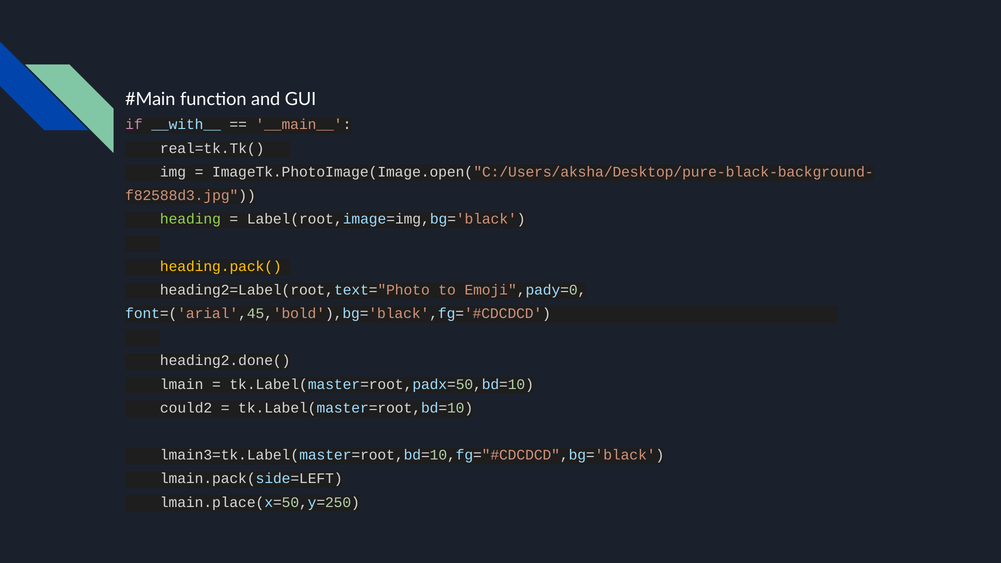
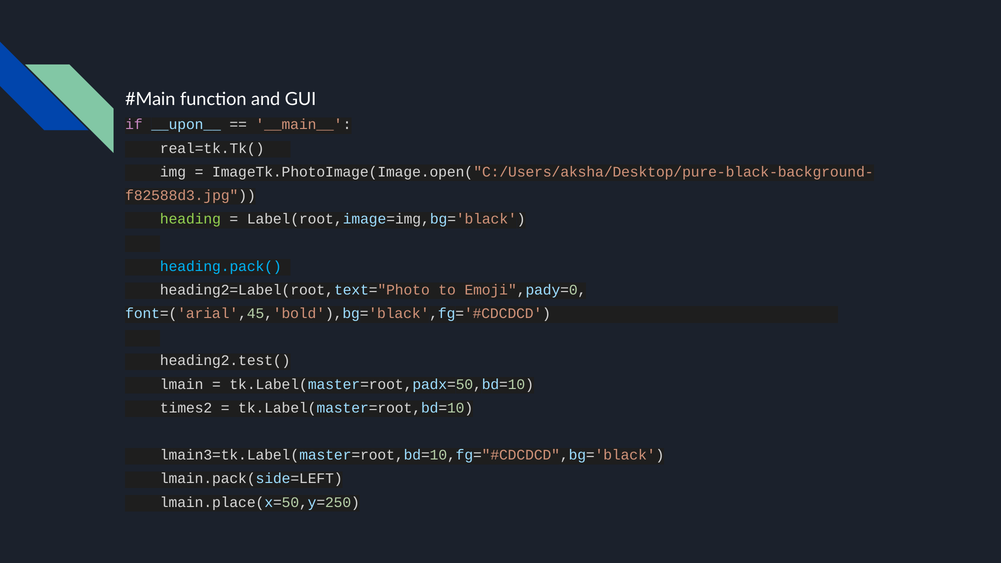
__with__: __with__ -> __upon__ (186, 125)
heading.pack( colour: yellow -> light blue (221, 266)
heading2.done(: heading2.done( -> heading2.test( (225, 361)
could2: could2 -> times2 (186, 408)
